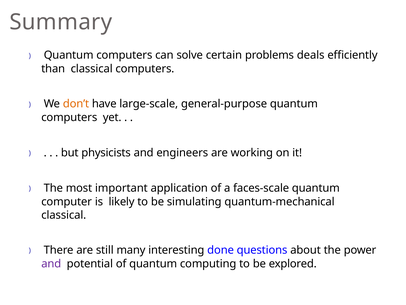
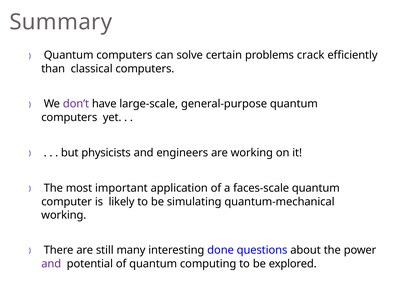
deals: deals -> crack (311, 55)
don’t colour: orange -> purple (76, 104)
classical: classical -> working (64, 215)
